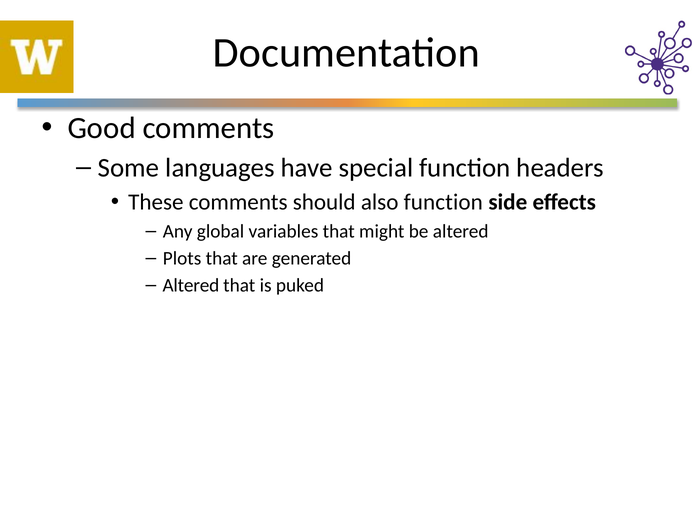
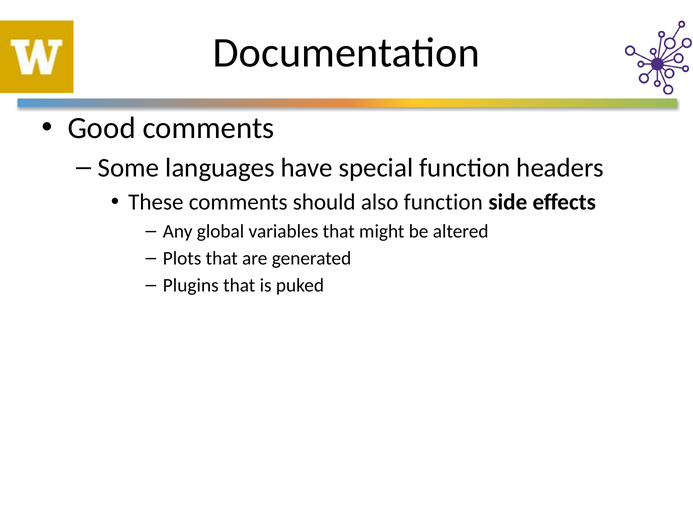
Altered: Altered -> Plugins (191, 285)
